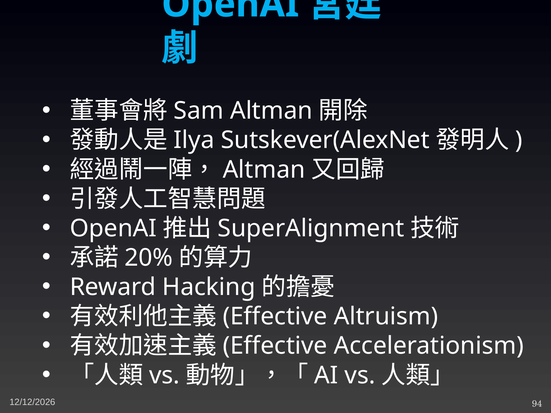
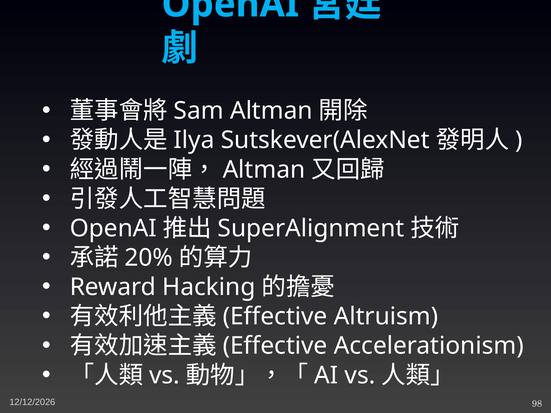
94: 94 -> 98 (537, 404)
